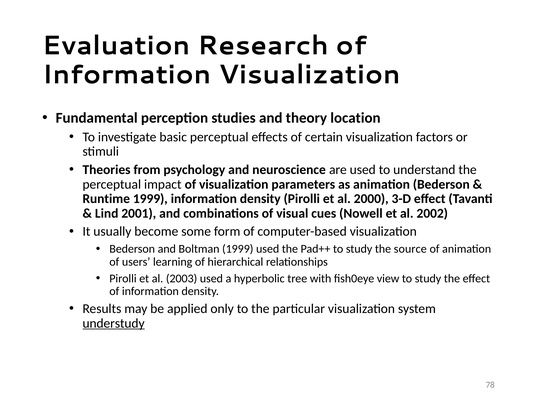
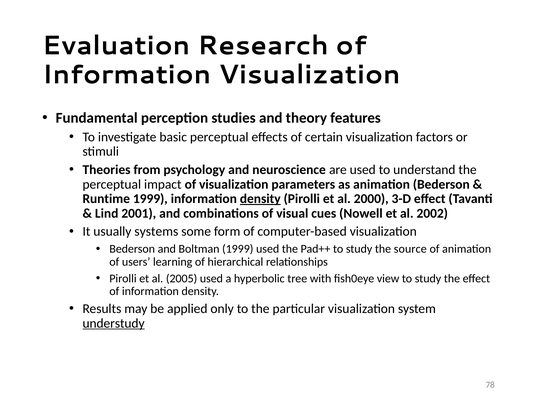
location: location -> features (356, 118)
density underline: none -> present (260, 199)
become: become -> systems (156, 231)
2003: 2003 -> 2005 (182, 278)
